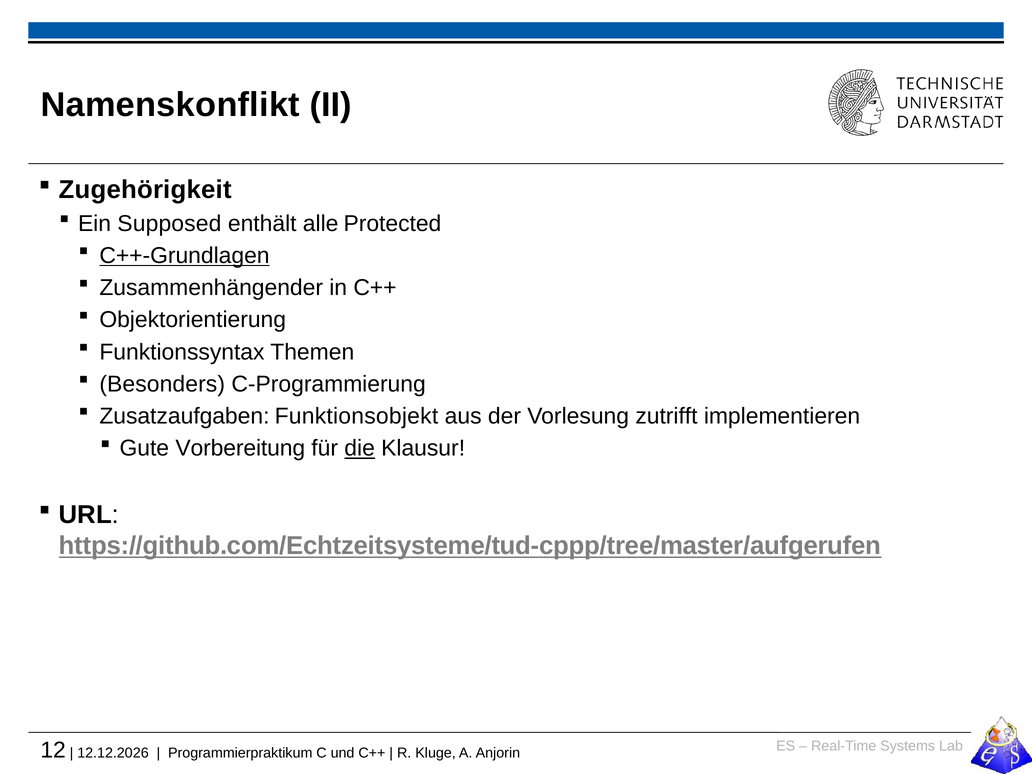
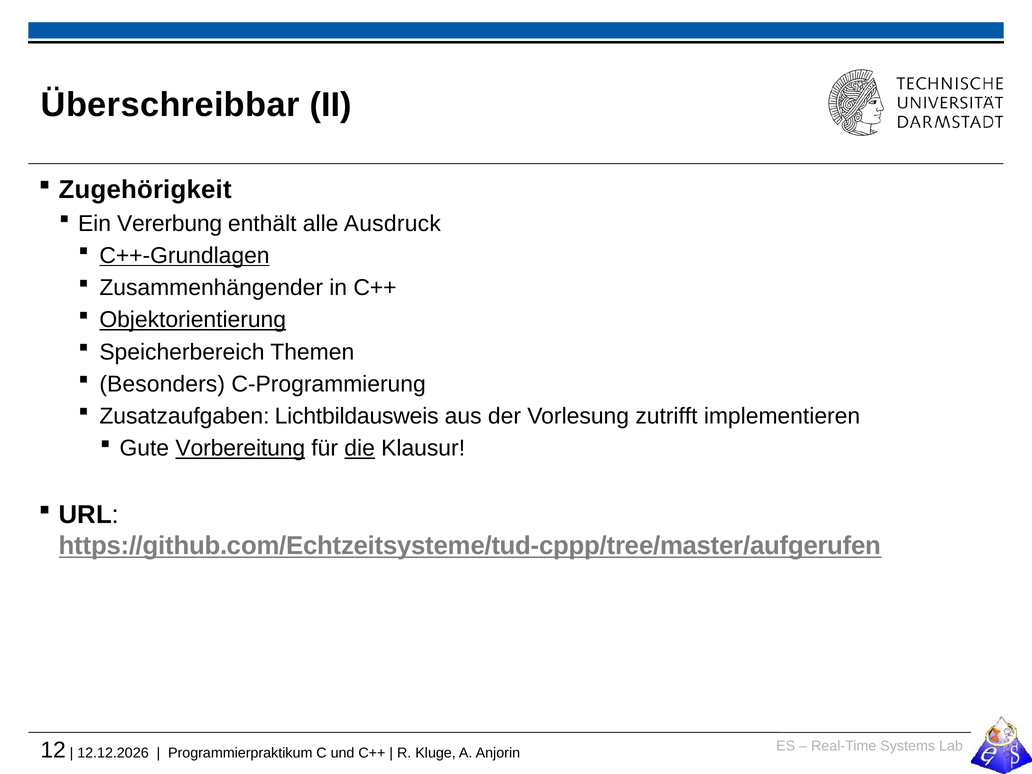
Namenskonflikt: Namenskonflikt -> Überschreibbar (170, 105)
Supposed: Supposed -> Vererbung (170, 224)
Protected: Protected -> Ausdruck (392, 224)
Objektorientierung underline: none -> present (193, 320)
Funktionssyntax: Funktionssyntax -> Speicherbereich (182, 352)
Funktionsobjekt: Funktionsobjekt -> Lichtbildausweis (357, 416)
Vorbereitung underline: none -> present (240, 448)
